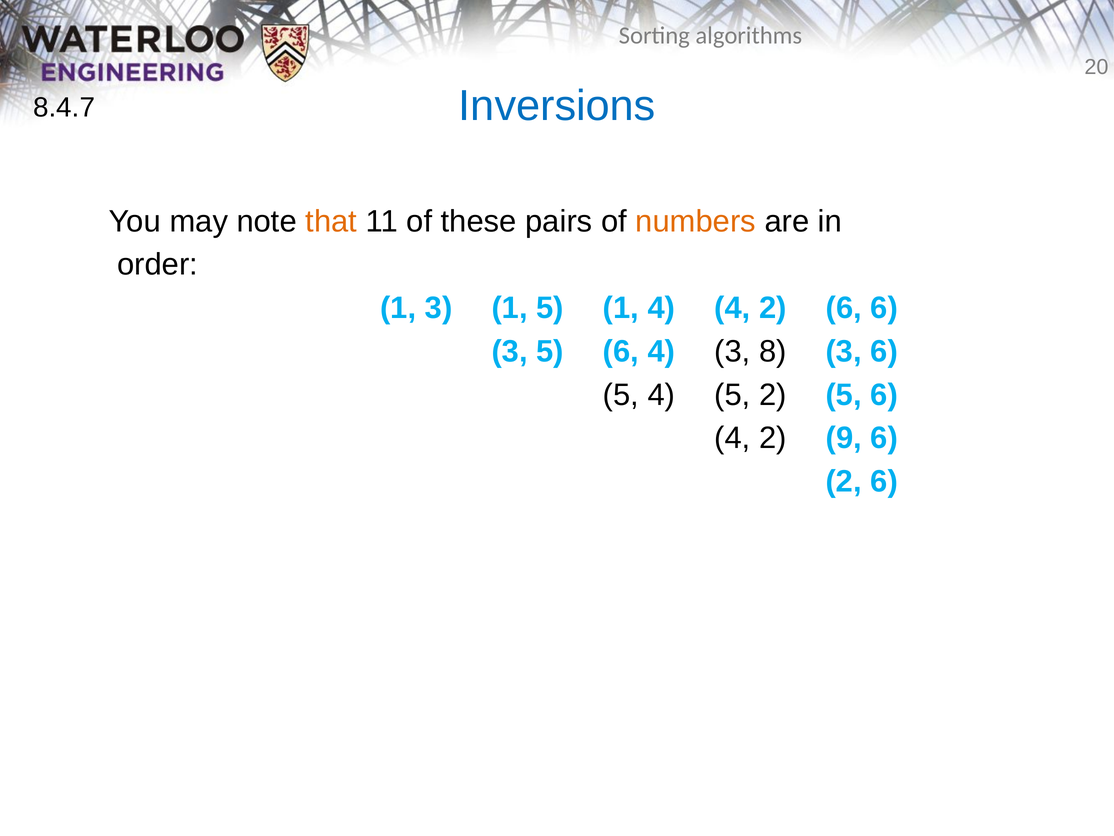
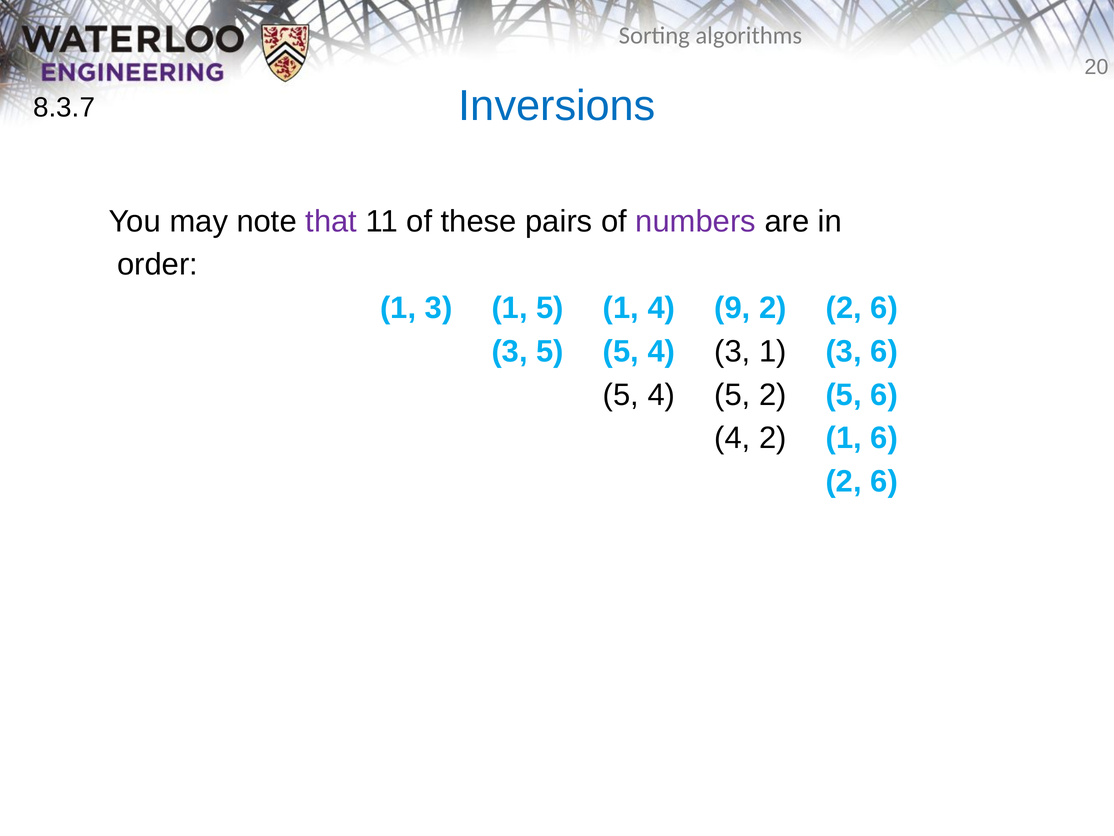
8.4.7: 8.4.7 -> 8.3.7 (64, 107)
that colour: orange -> purple (331, 221)
numbers colour: orange -> purple (696, 221)
4 4: 4 -> 9 (732, 308)
6: 6 -> 2 (844, 308)
3 5 6: 6 -> 5 (621, 351)
4 3 8: 8 -> 1 (773, 351)
2 9: 9 -> 1 (844, 438)
